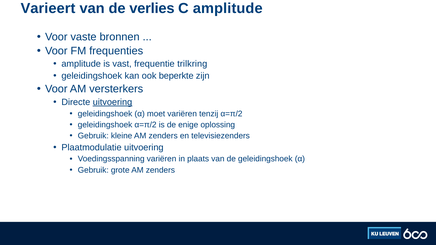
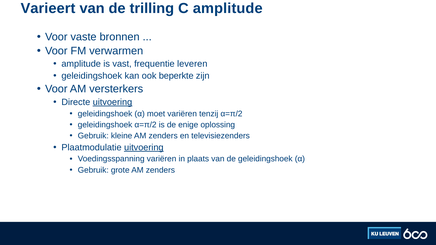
verlies: verlies -> trilling (152, 8)
frequenties: frequenties -> verwarmen (116, 51)
trilkring: trilkring -> leveren (192, 64)
uitvoering underline: none -> present (144, 148)
